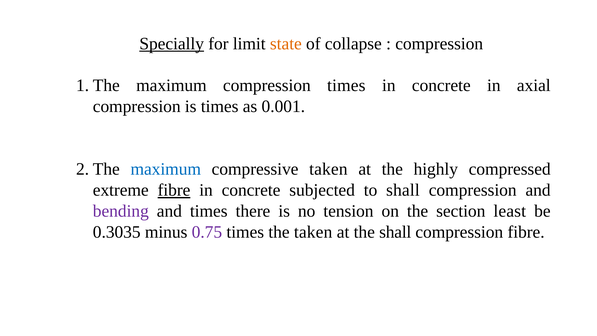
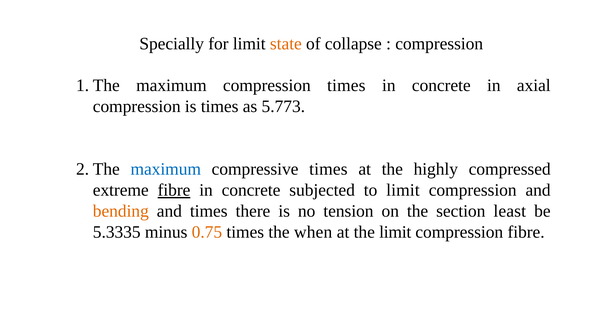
Specially underline: present -> none (172, 44)
0.001: 0.001 -> 5.773 (283, 106)
compressive taken: taken -> times (328, 169)
to shall: shall -> limit (403, 190)
bending colour: purple -> orange (121, 211)
0.3035: 0.3035 -> 5.3335 (117, 232)
0.75 colour: purple -> orange (207, 232)
the taken: taken -> when (313, 232)
the shall: shall -> limit (395, 232)
